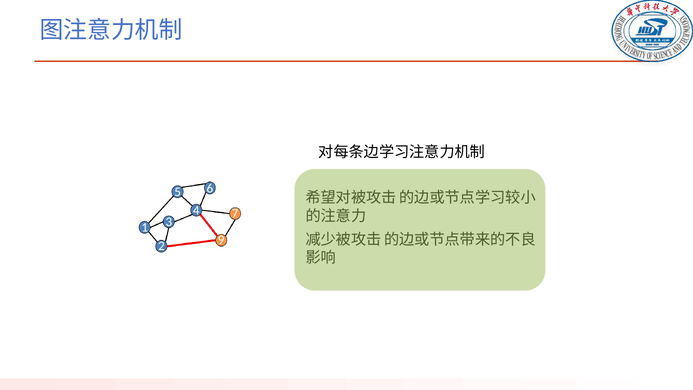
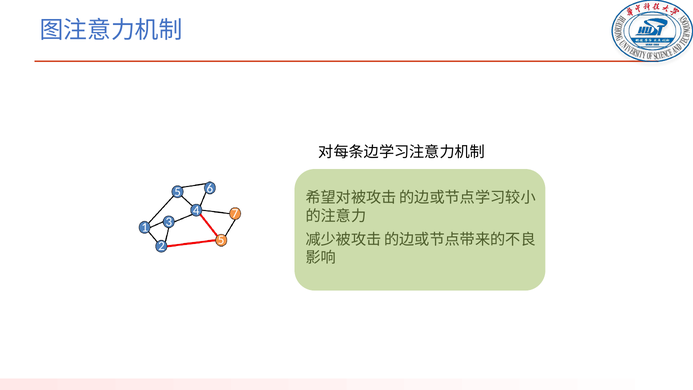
2 9: 9 -> 5 (221, 240)
